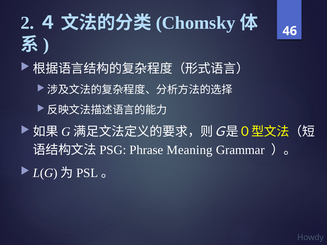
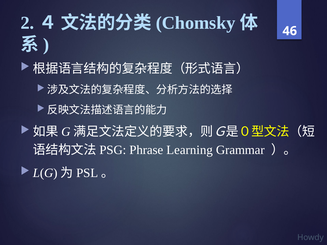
Meaning: Meaning -> Learning (190, 150)
